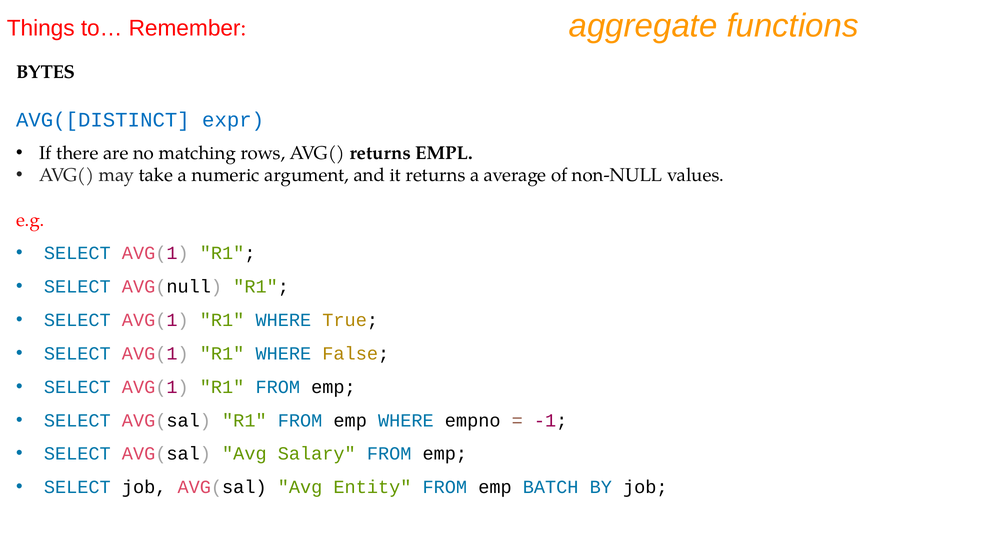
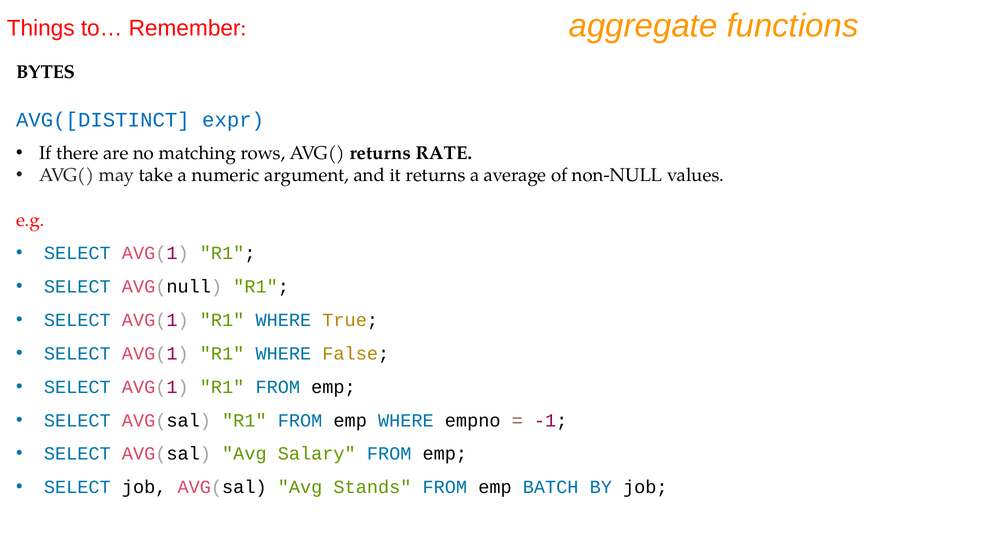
EMPL: EMPL -> RATE (444, 153)
Entity: Entity -> Stands (372, 487)
